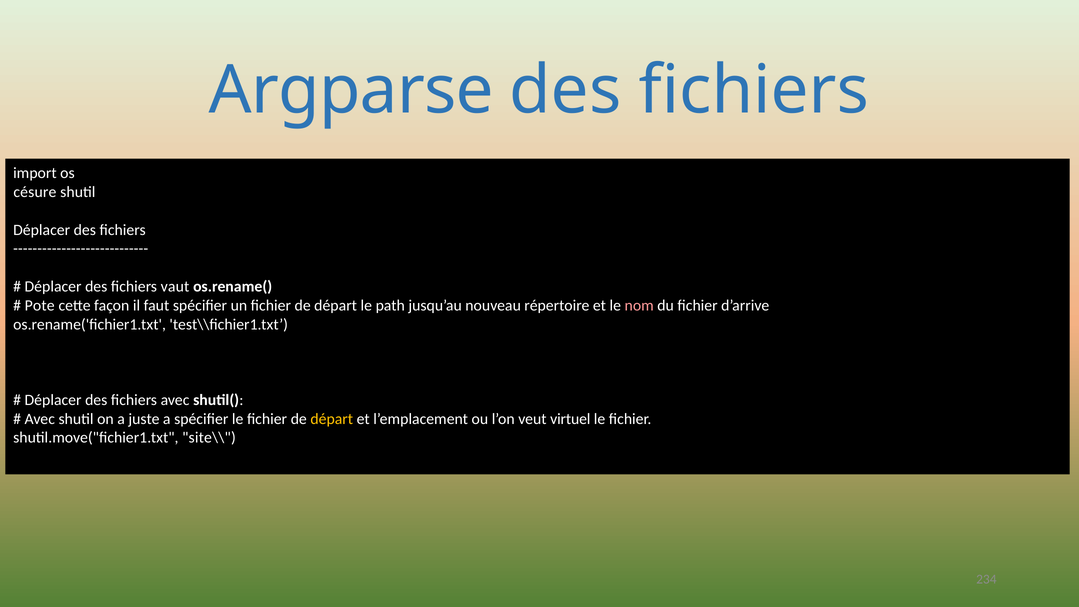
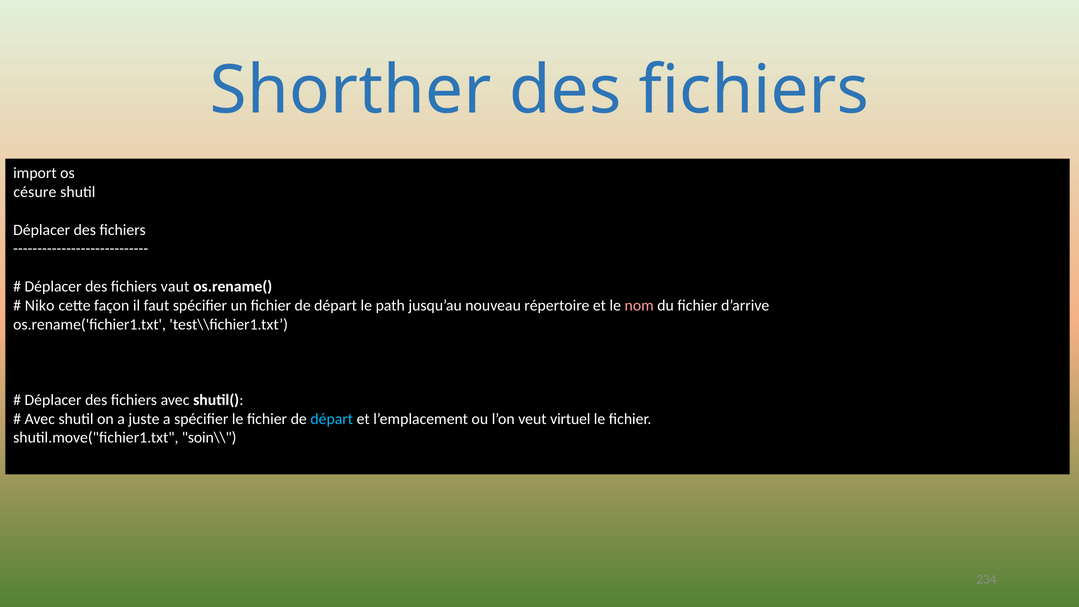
Argparse: Argparse -> Shorther (351, 91)
Pote: Pote -> Niko (40, 305)
départ colour: yellow -> light blue (332, 419)
site\\: site\\ -> soin\\ (209, 438)
